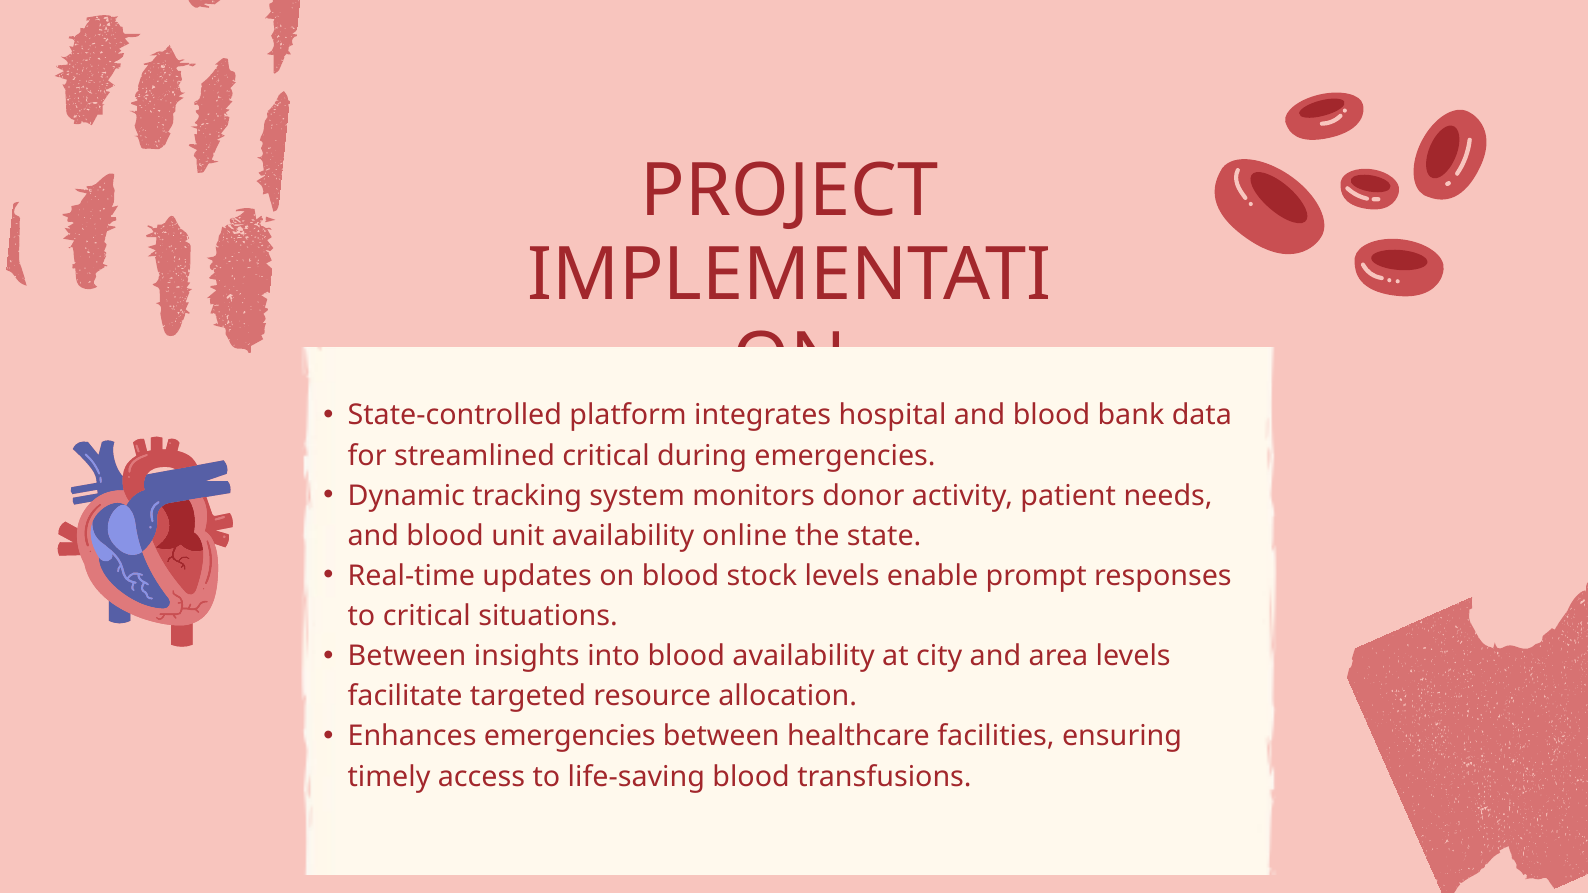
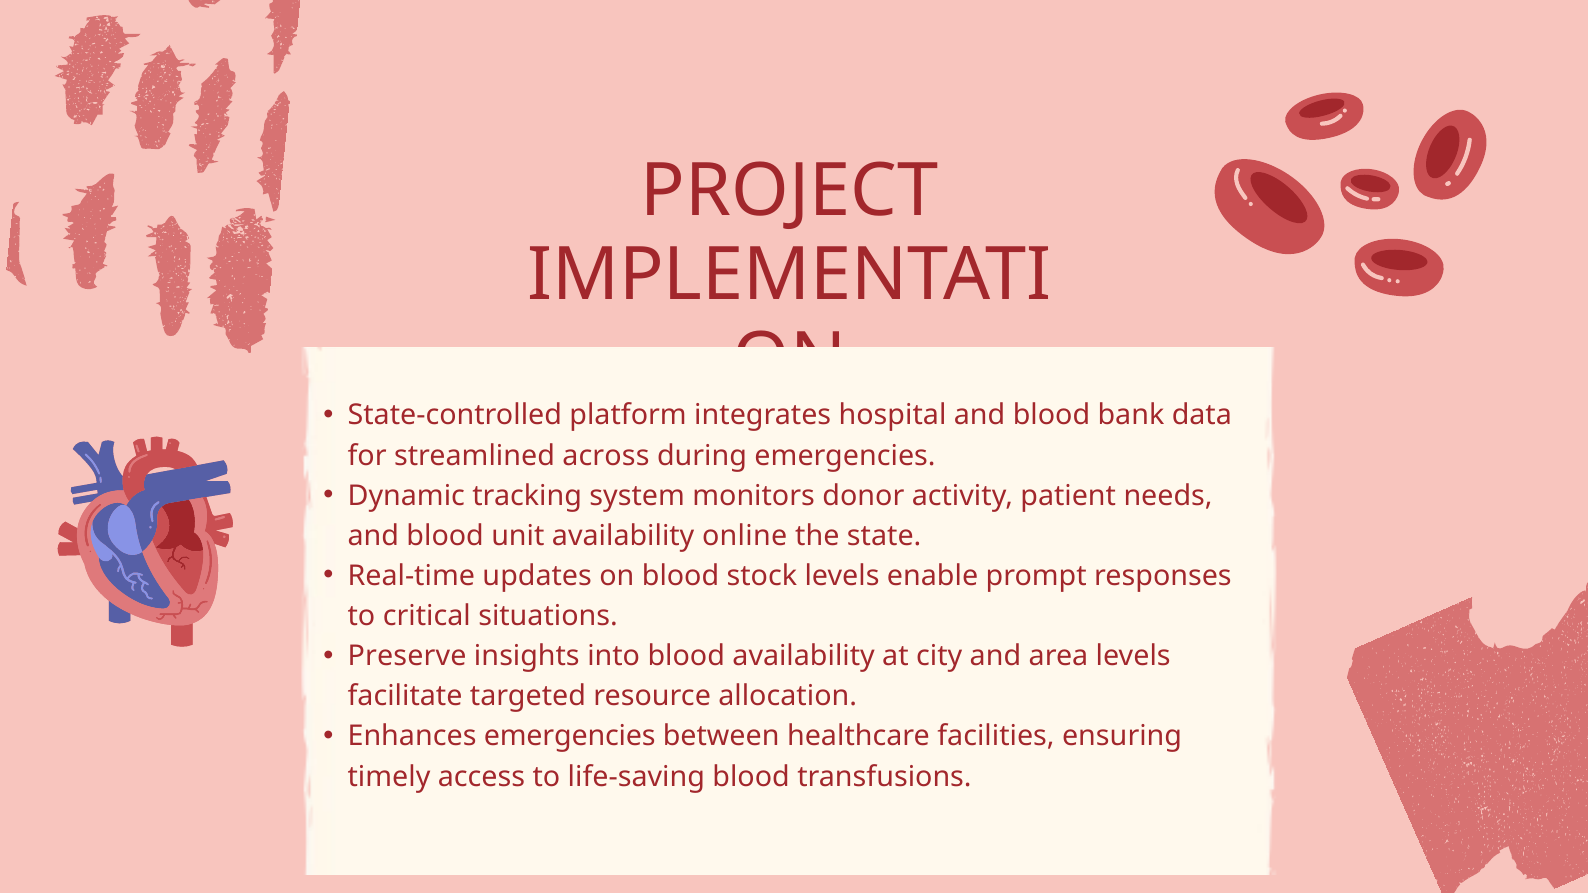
streamlined critical: critical -> across (606, 456)
Between: Between -> Preserve (407, 656)
